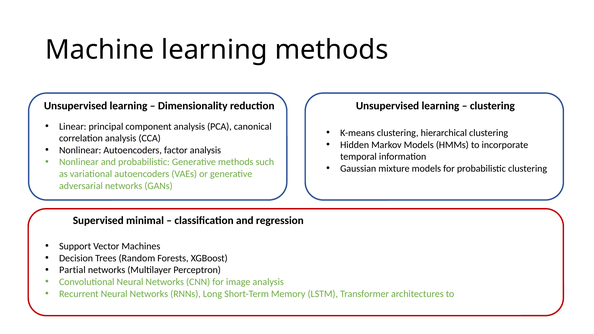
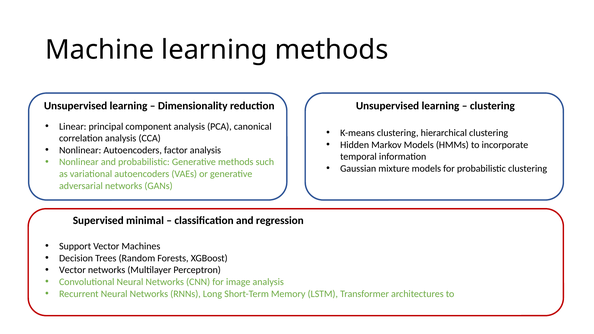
Partial: Partial -> Vector (72, 270)
